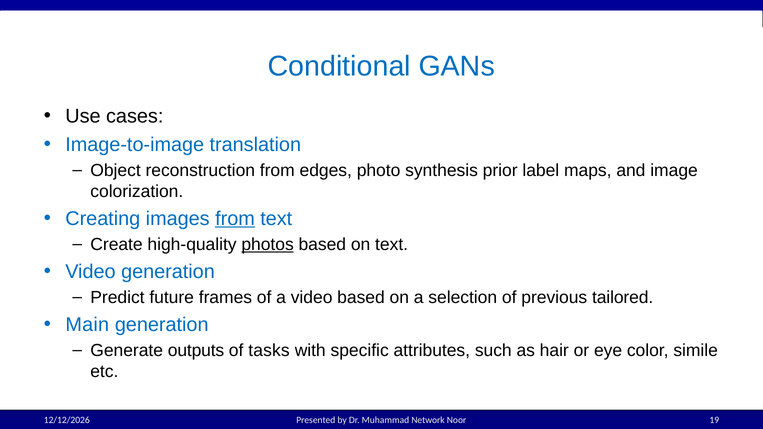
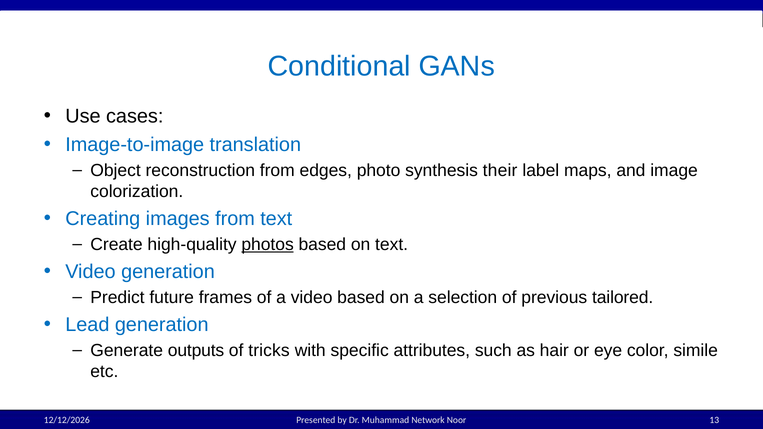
prior: prior -> their (500, 171)
from underline: present -> none (235, 219)
Main: Main -> Lead (87, 325)
tasks: tasks -> tricks (269, 351)
19: 19 -> 13 (714, 420)
